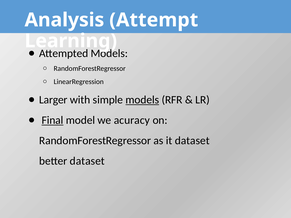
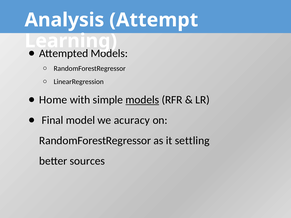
Larger: Larger -> Home (53, 100)
Final underline: present -> none (52, 120)
it dataset: dataset -> settling (192, 141)
better dataset: dataset -> sources (87, 161)
